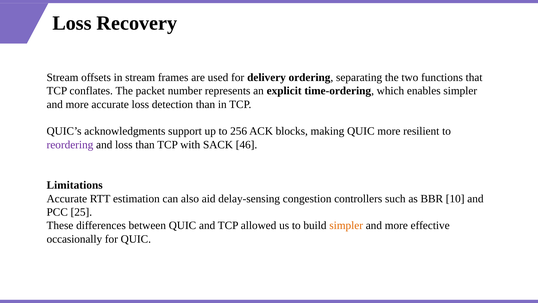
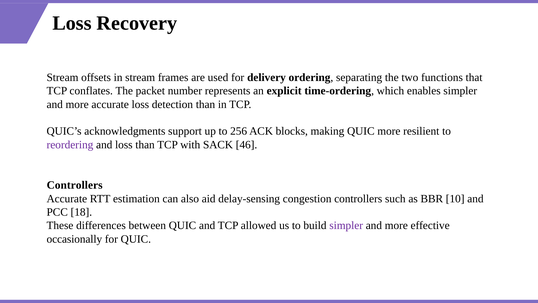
Limitations: Limitations -> Controllers (75, 185)
25: 25 -> 18 (81, 212)
simpler colour: orange -> purple (346, 225)
